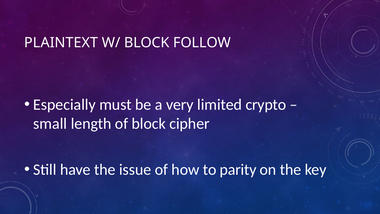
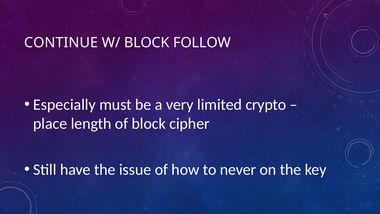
PLAINTEXT: PLAINTEXT -> CONTINUE (61, 43)
small: small -> place (50, 124)
parity: parity -> never (238, 170)
